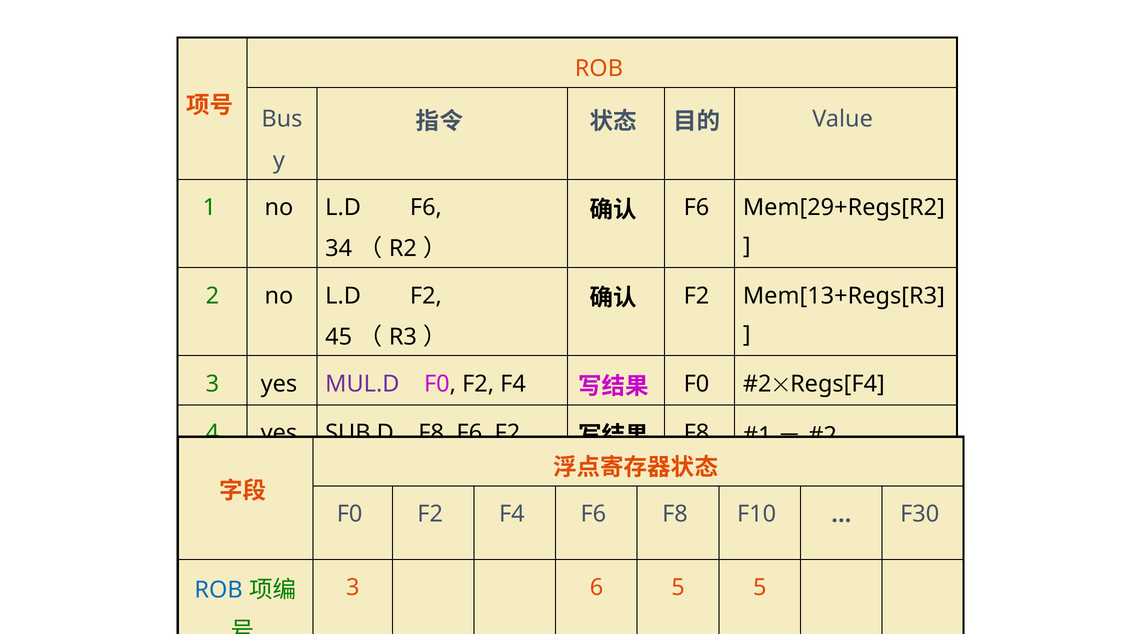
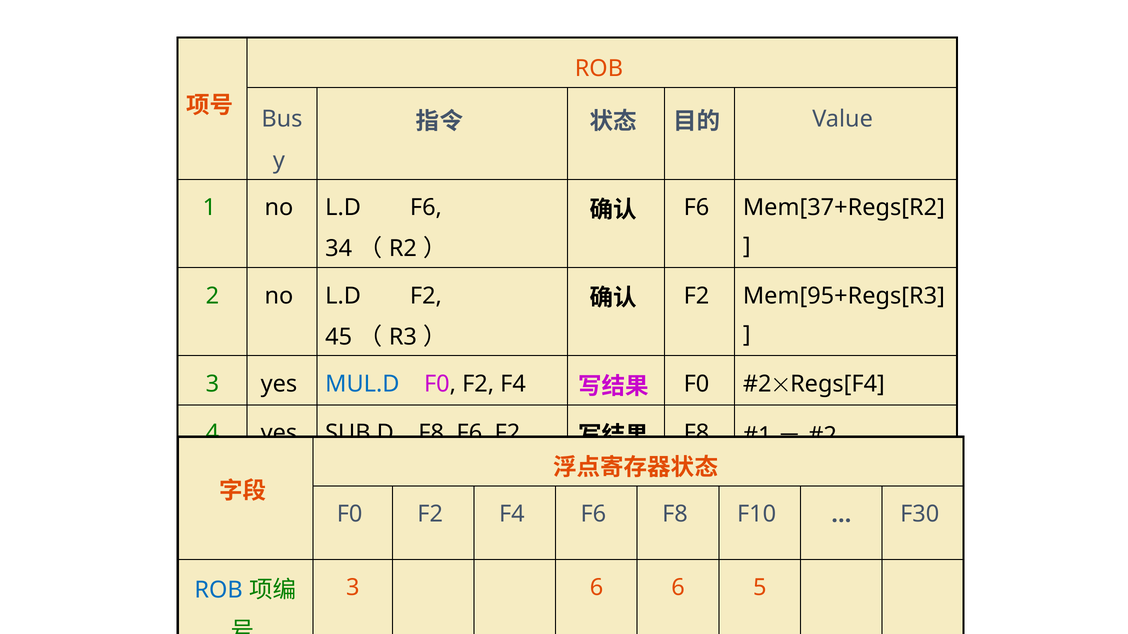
Mem[29+Regs[R2: Mem[29+Regs[R2 -> Mem[37+Regs[R2 (844, 208)
Mem[13+Regs[R3: Mem[13+Regs[R3 -> Mem[95+Regs[R3 (844, 296)
MUL.D colour: purple -> blue (362, 384)
6 5: 5 -> 6 (678, 588)
